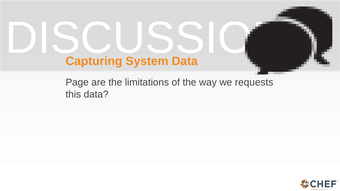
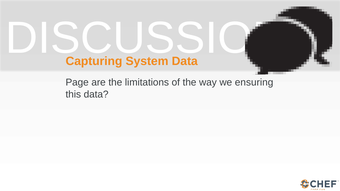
requests: requests -> ensuring (254, 83)
